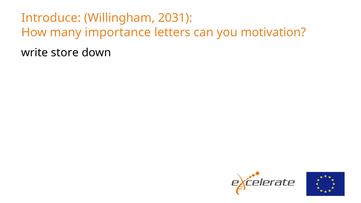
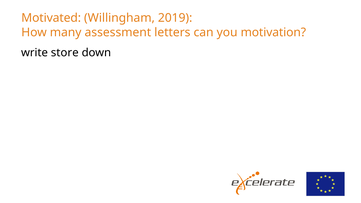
Introduce: Introduce -> Motivated (51, 18)
2031: 2031 -> 2019 (175, 18)
importance: importance -> assessment (118, 32)
